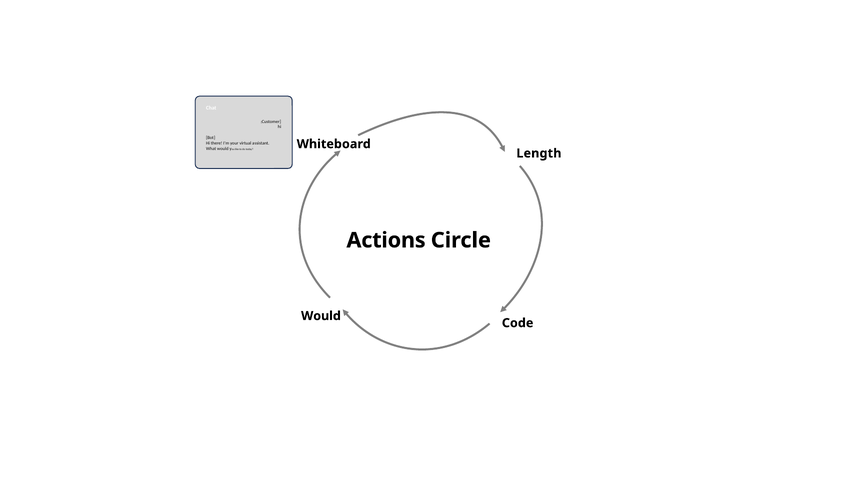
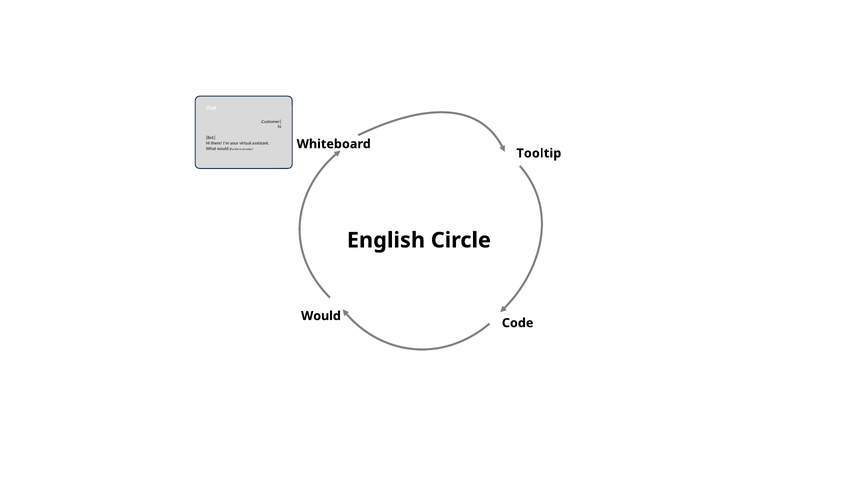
Length: Length -> Tooltip (539, 153)
Actions: Actions -> English (386, 240)
